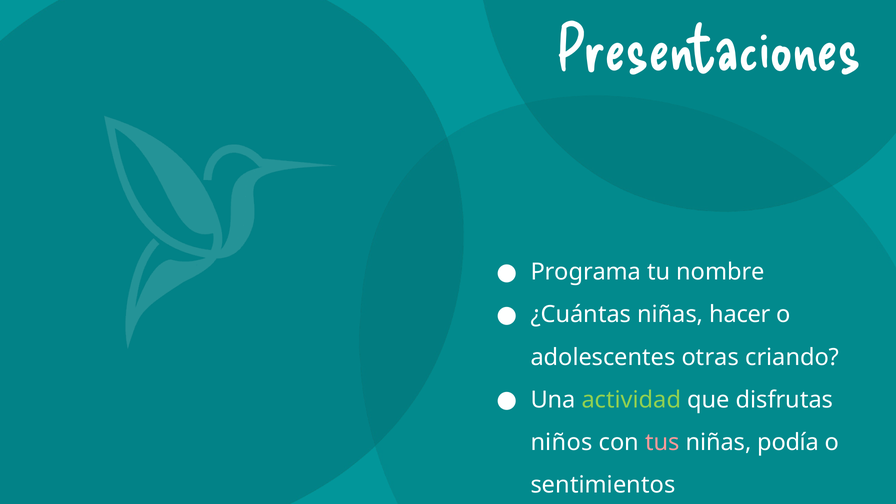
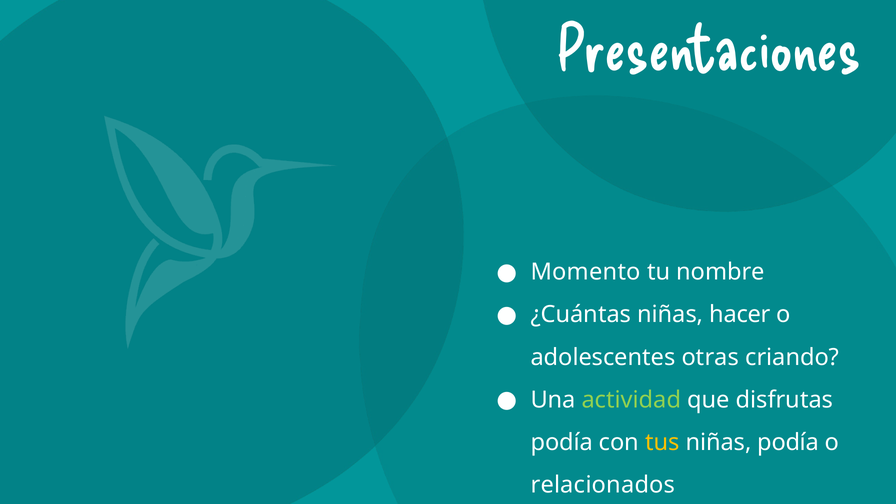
Programa: Programa -> Momento (586, 272)
niños: niños -> podía (562, 442)
tus colour: pink -> yellow (662, 442)
sentimientos: sentimientos -> relacionados (603, 485)
